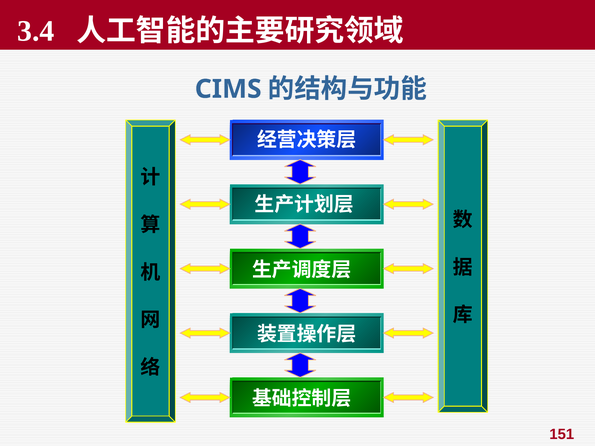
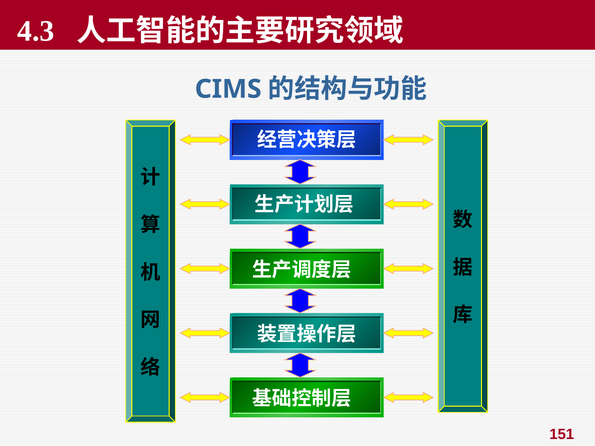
3.4: 3.4 -> 4.3 (36, 31)
